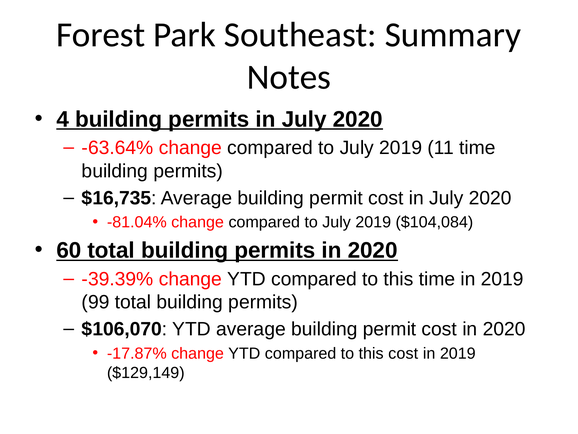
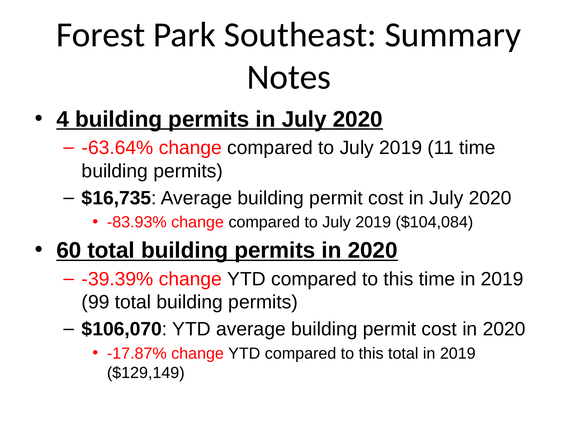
-81.04%: -81.04% -> -83.93% (137, 222)
this cost: cost -> total (403, 353)
